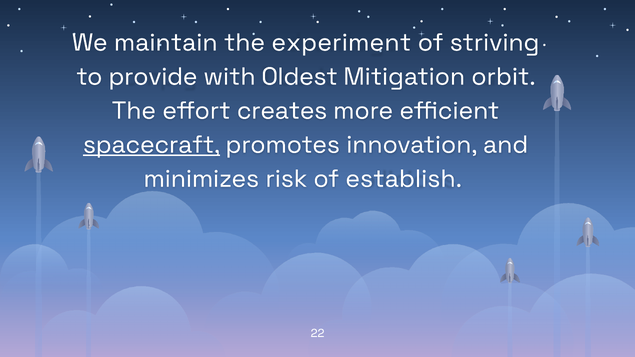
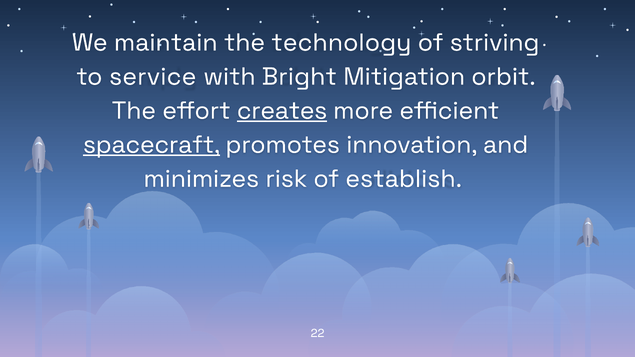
experiment: experiment -> technology (341, 42)
provide: provide -> service (153, 77)
Oldest: Oldest -> Bright (299, 77)
creates underline: none -> present (282, 111)
